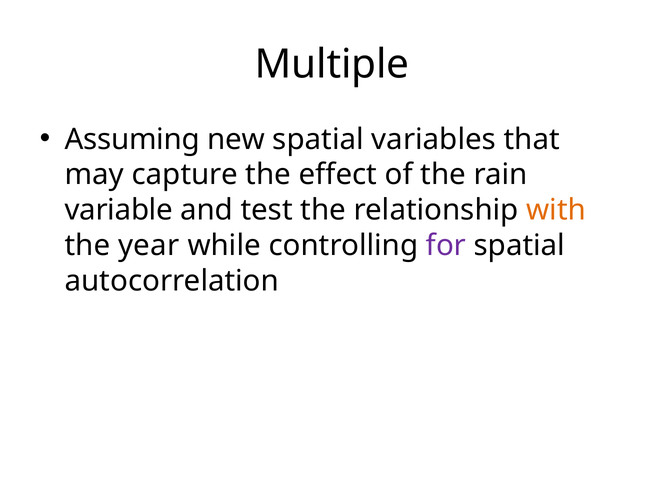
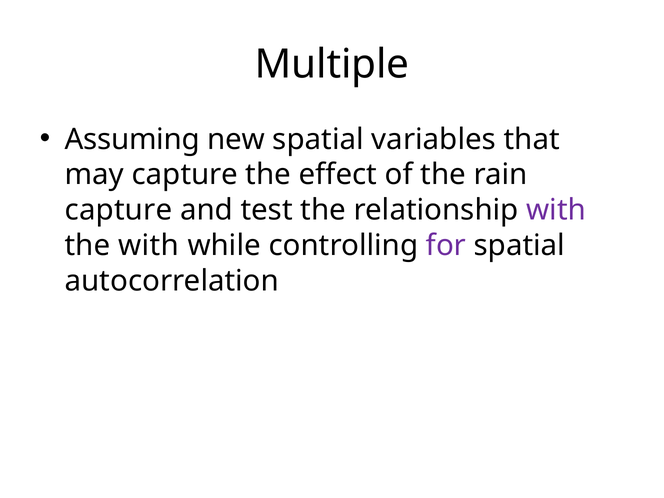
variable: variable -> capture (118, 210)
with colour: orange -> purple (556, 210)
the year: year -> with (149, 246)
